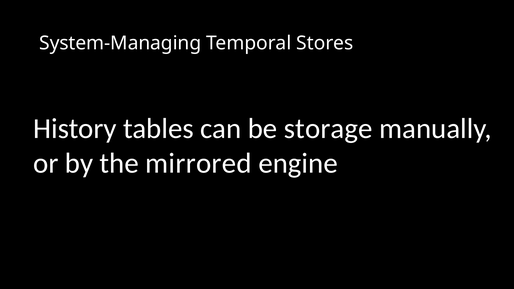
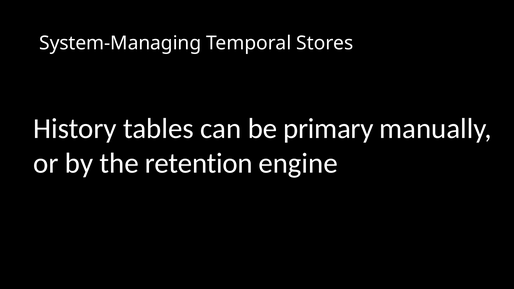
storage: storage -> primary (328, 129)
mirrored: mirrored -> retention (199, 164)
